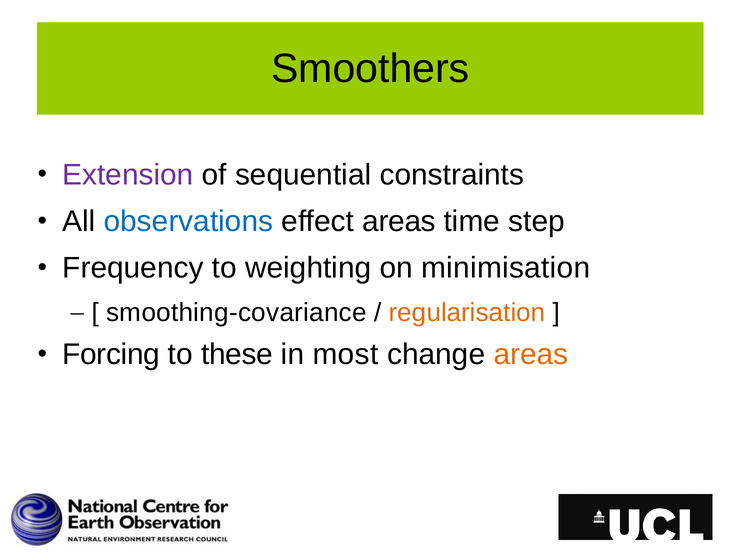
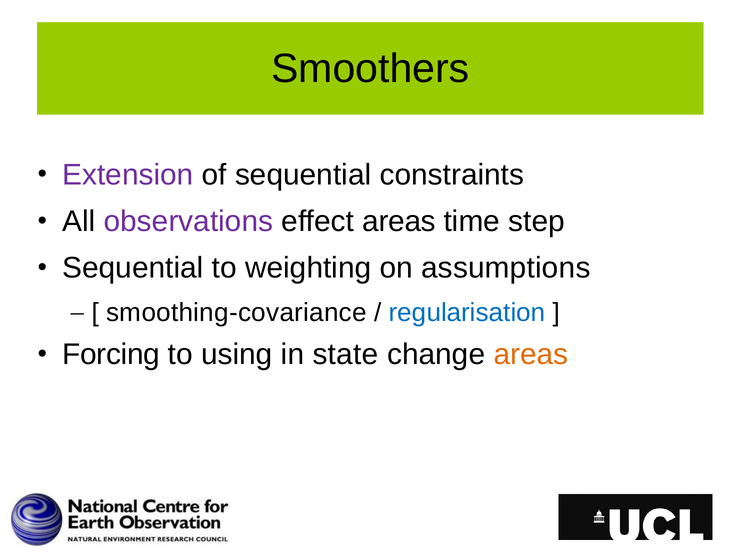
observations colour: blue -> purple (188, 222)
Frequency: Frequency -> Sequential (133, 268)
minimisation: minimisation -> assumptions (506, 268)
regularisation colour: orange -> blue (467, 313)
these: these -> using (237, 355)
most: most -> state (345, 355)
